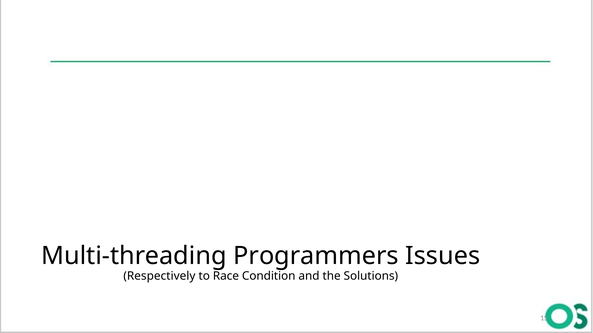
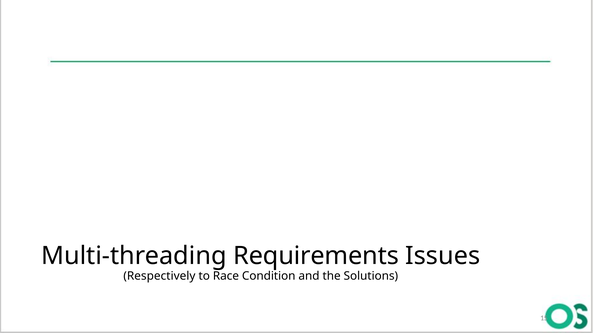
Programmers: Programmers -> Requirements (316, 256)
